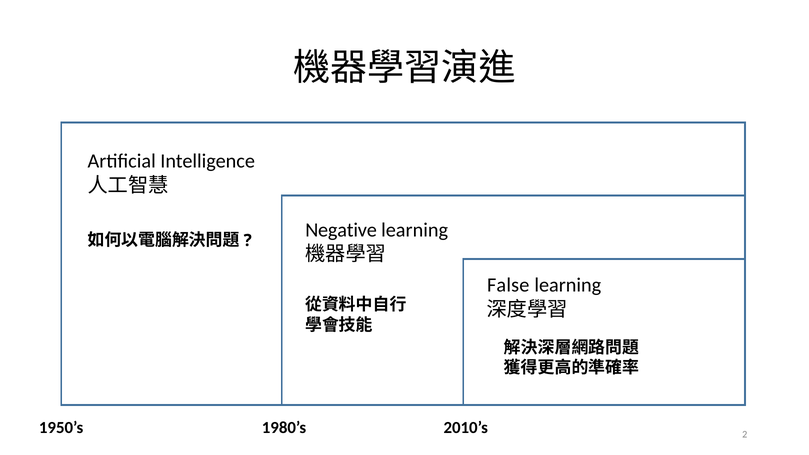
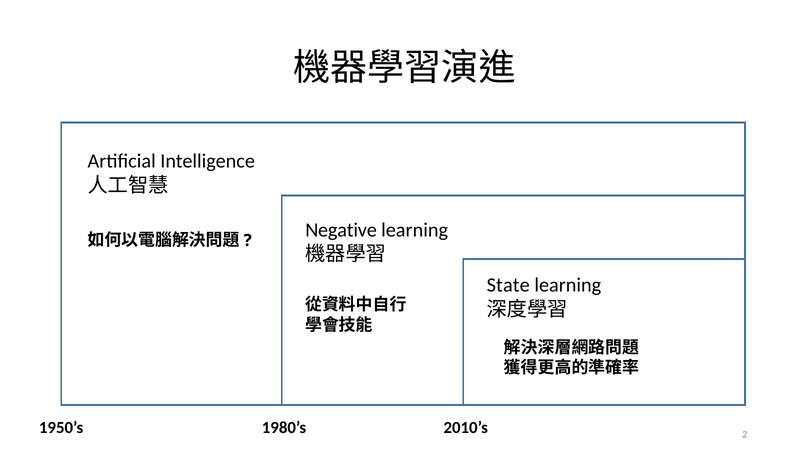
False: False -> State (508, 285)
